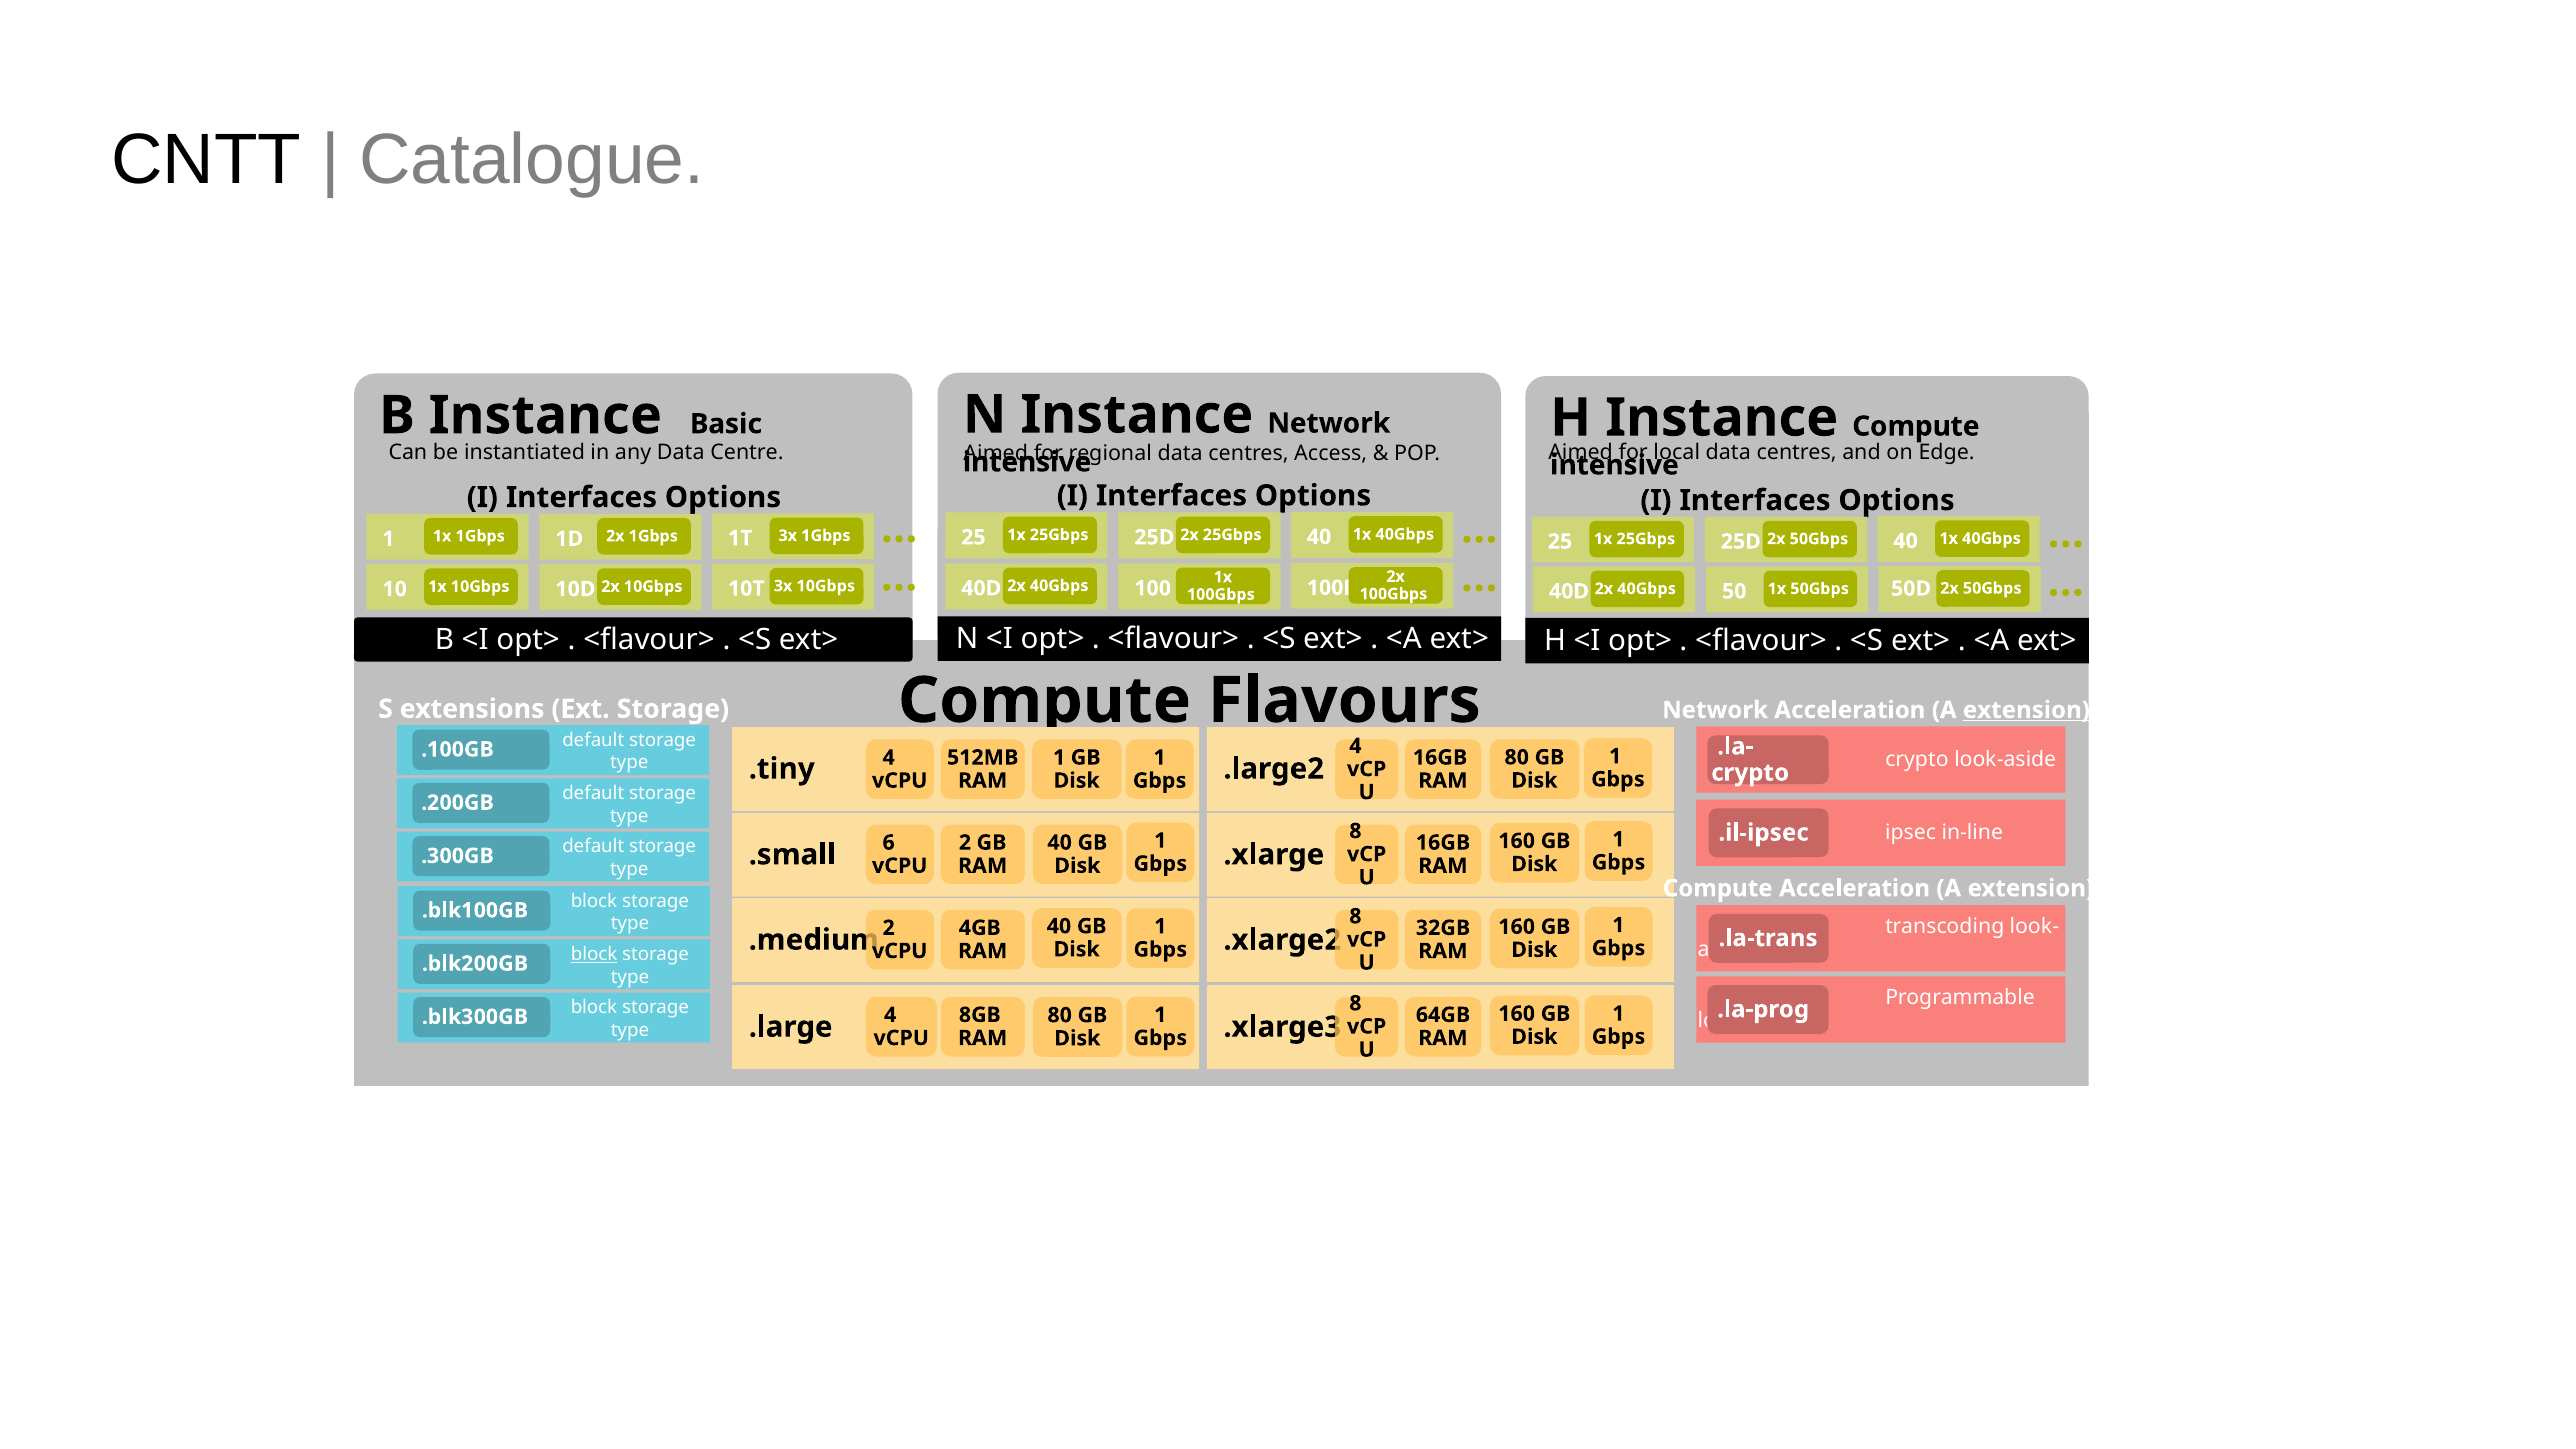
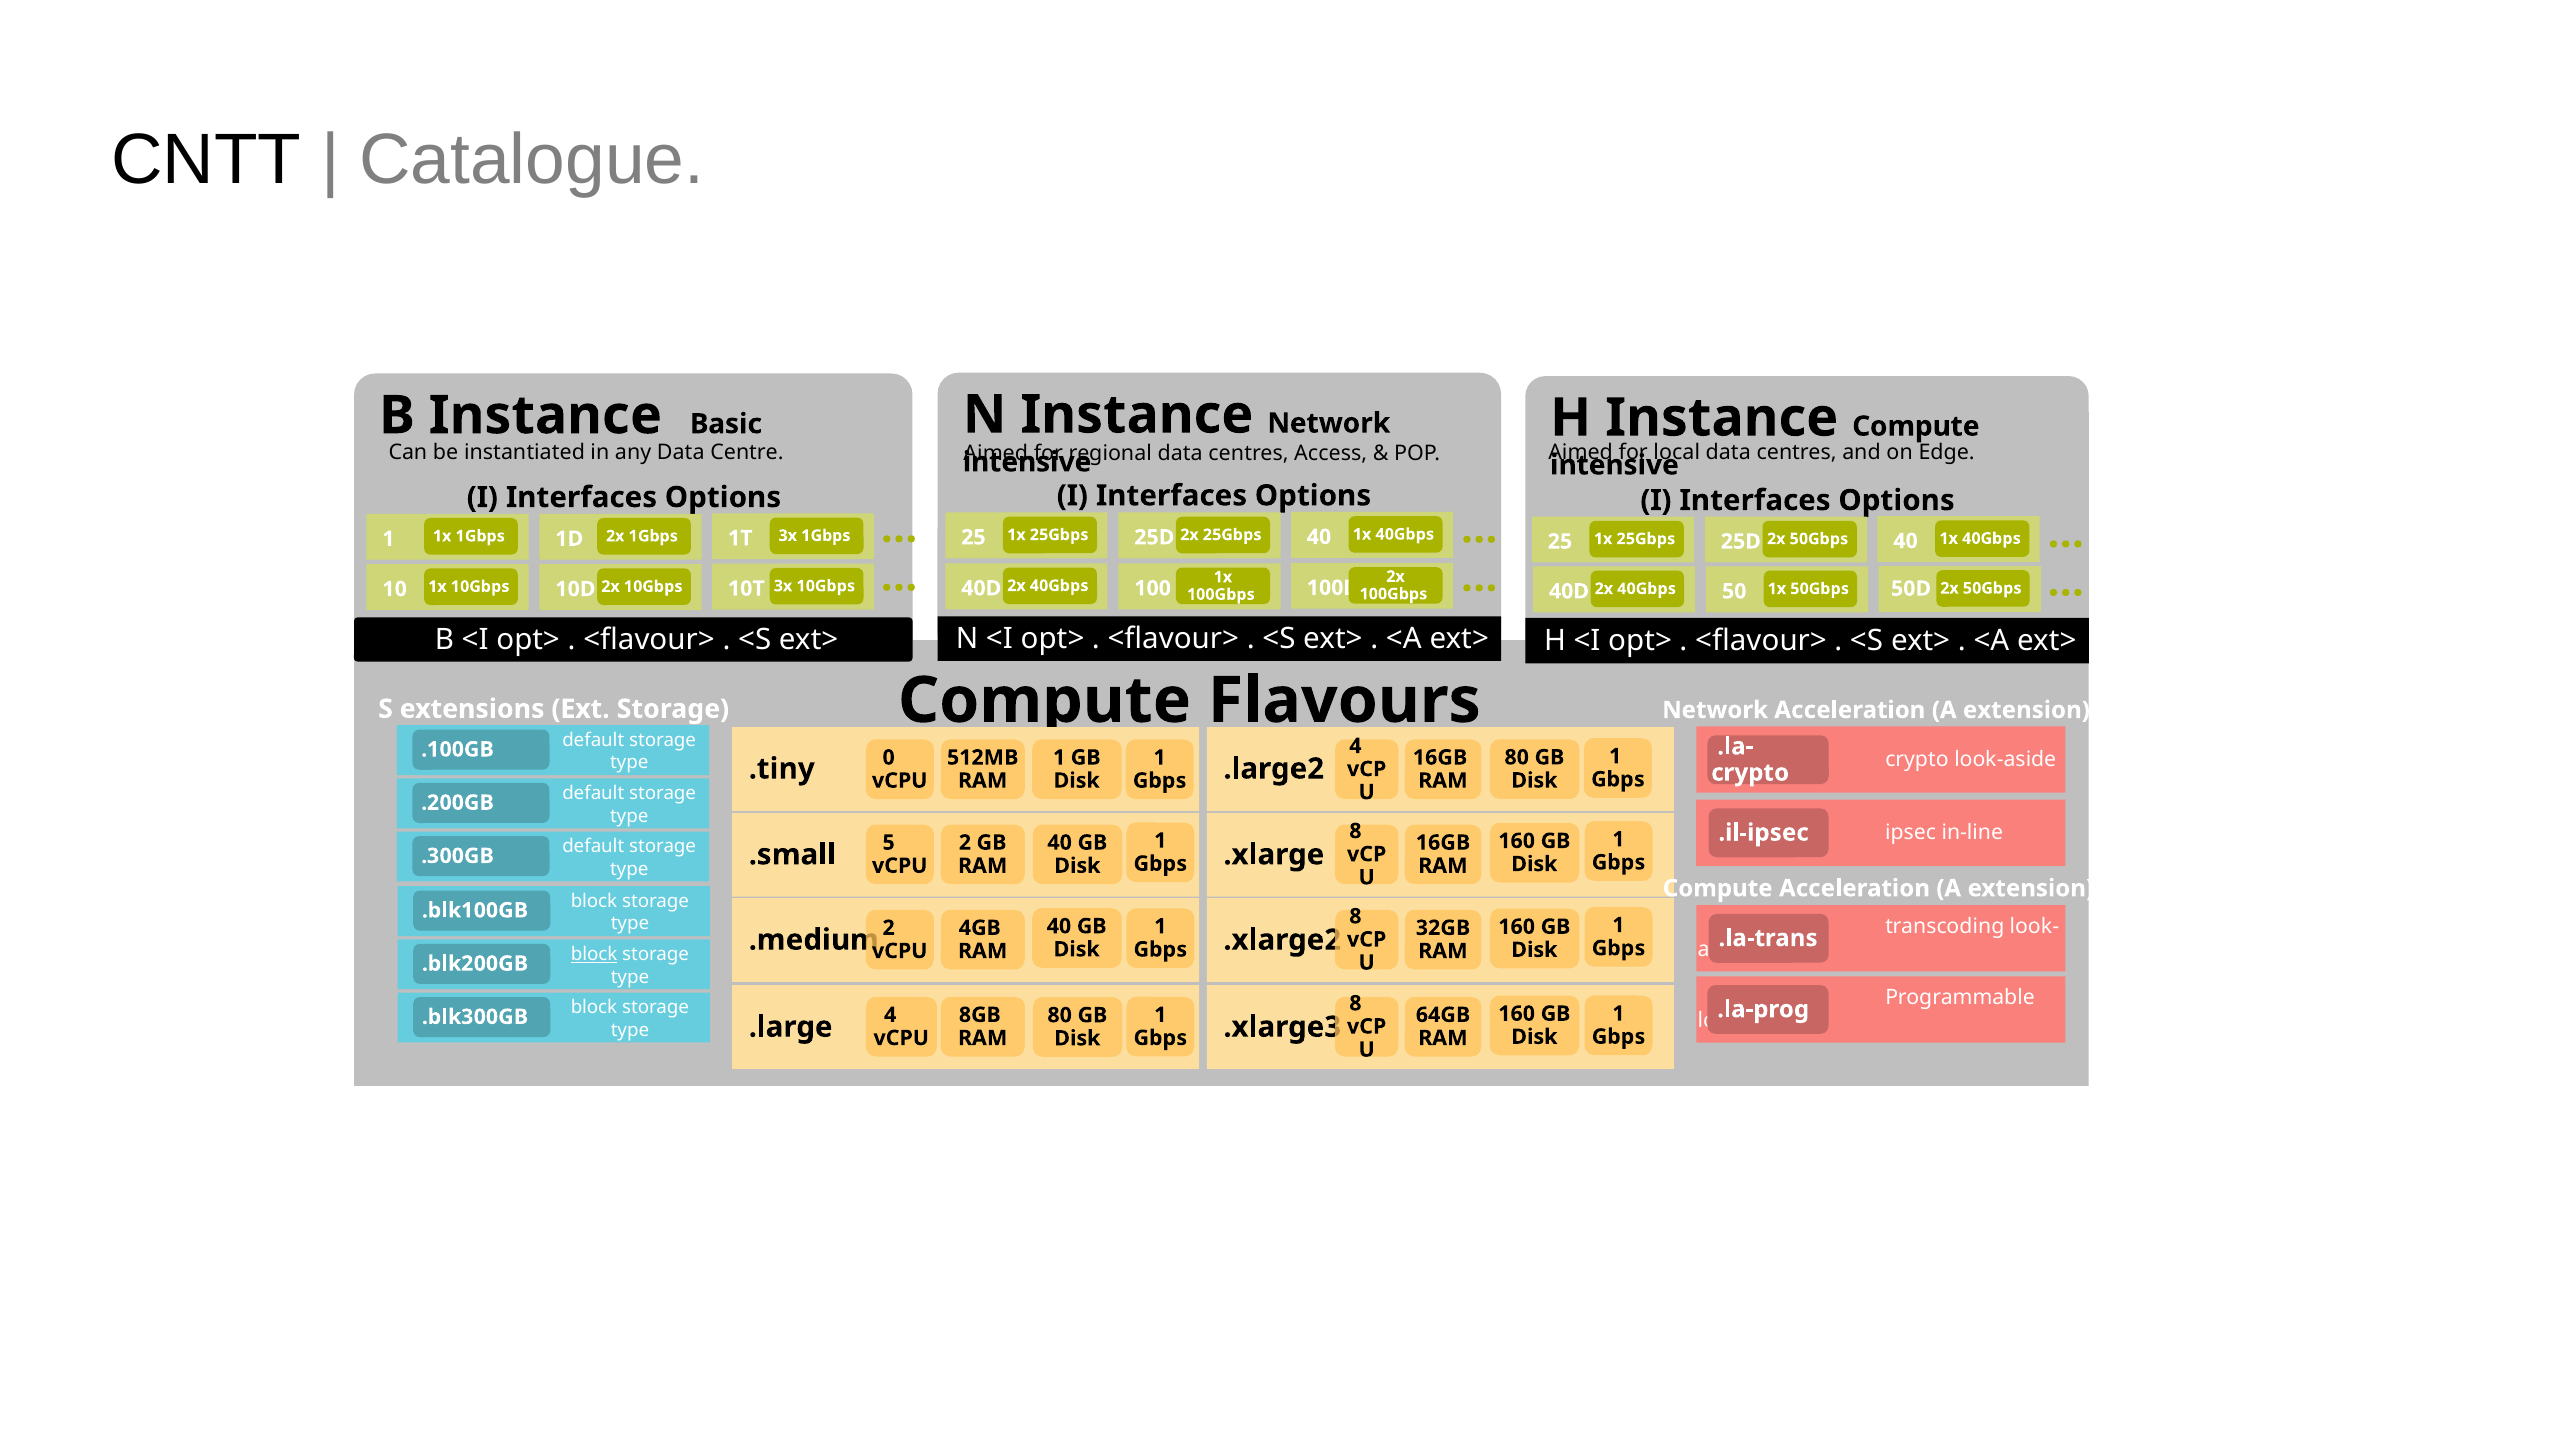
extension underline: present -> none (2026, 710)
.tiny 4: 4 -> 0 (889, 758)
6: 6 -> 5 (889, 843)
